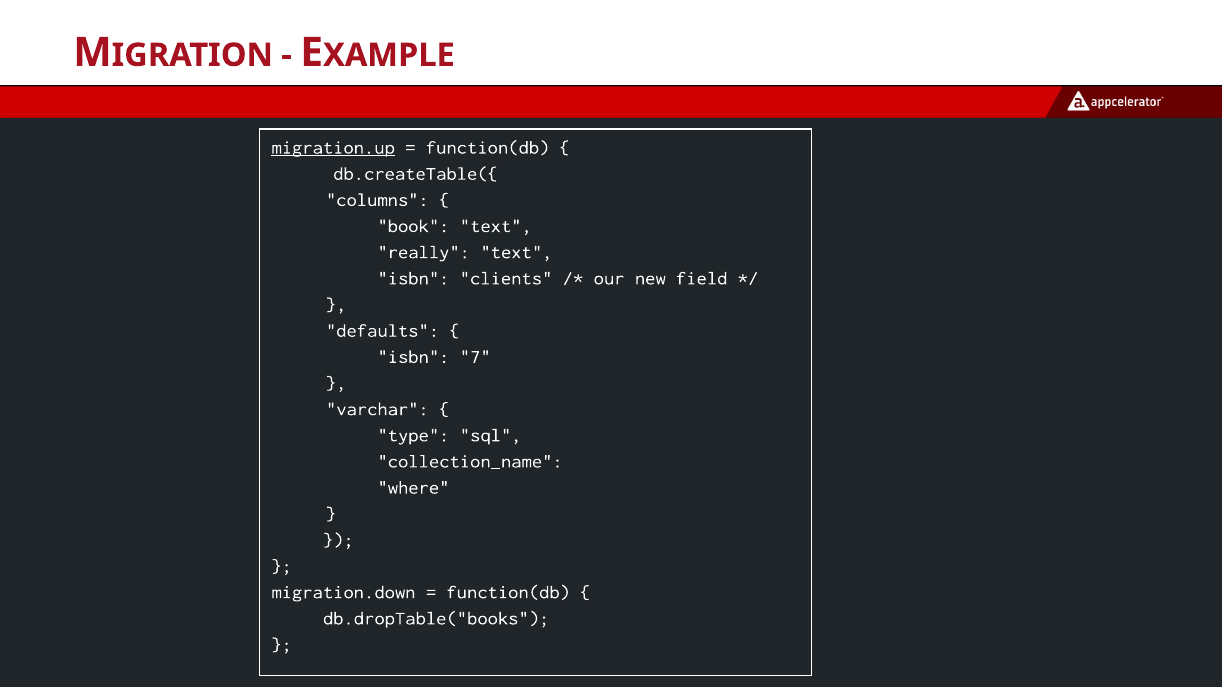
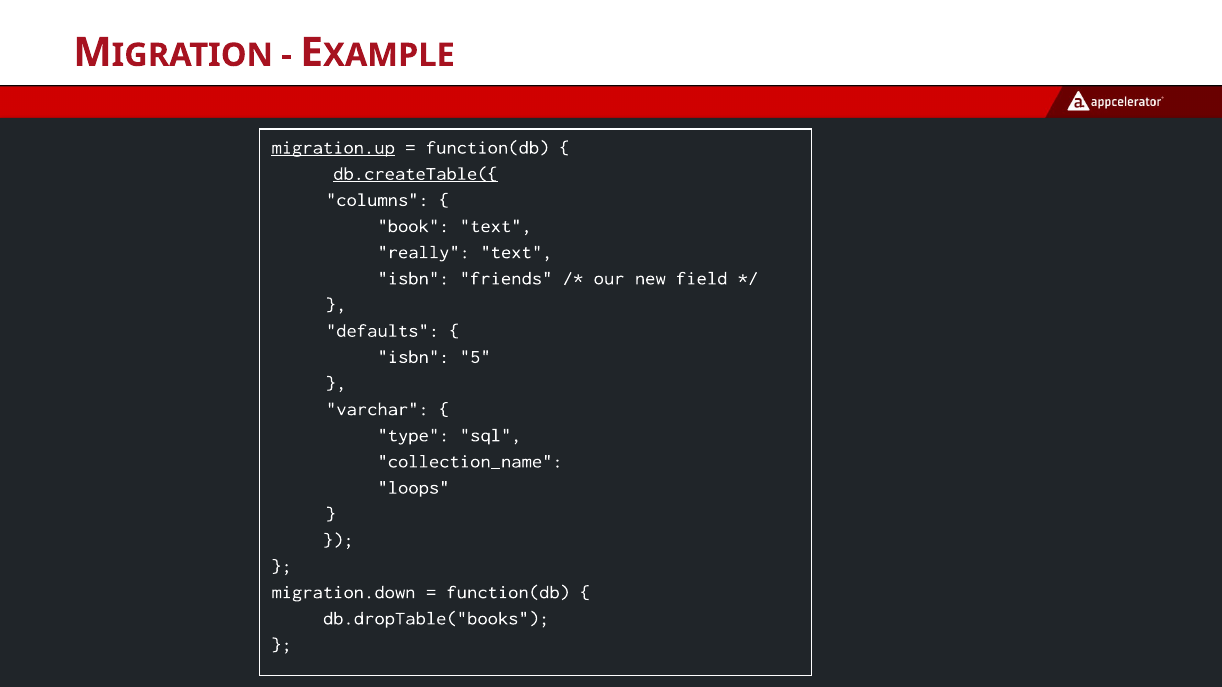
db.createTable({ underline: none -> present (416, 174)
clients: clients -> friends (506, 278)
7: 7 -> 5 (475, 357)
where: where -> loops (413, 488)
